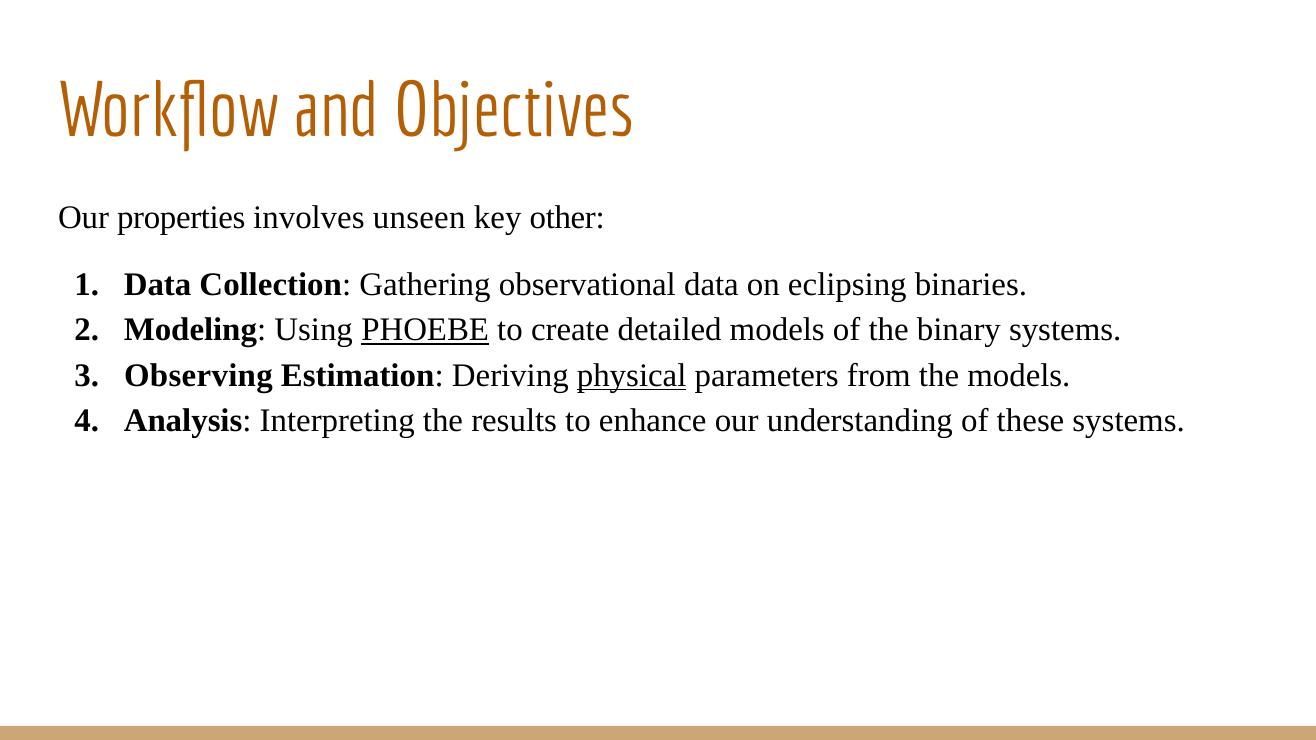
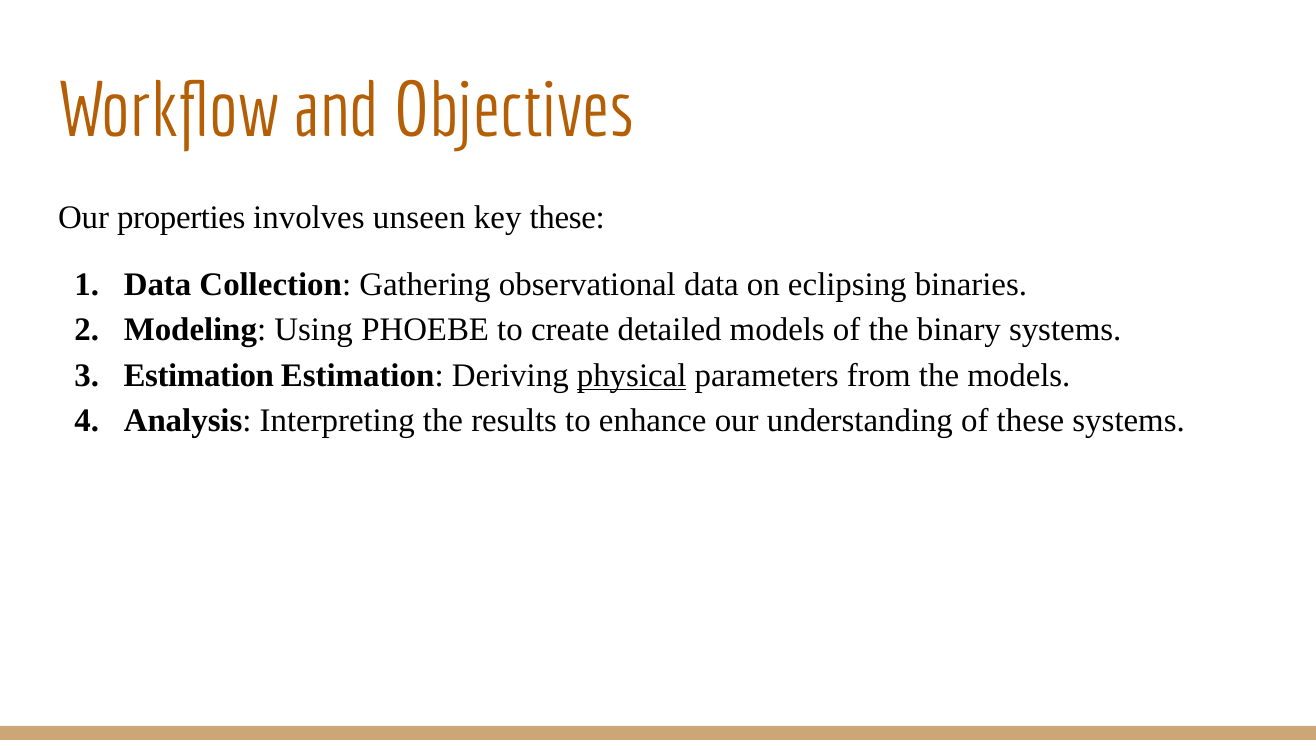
key other: other -> these (567, 217)
PHOEBE underline: present -> none (425, 330)
Observing: Observing -> Estimation (199, 375)
